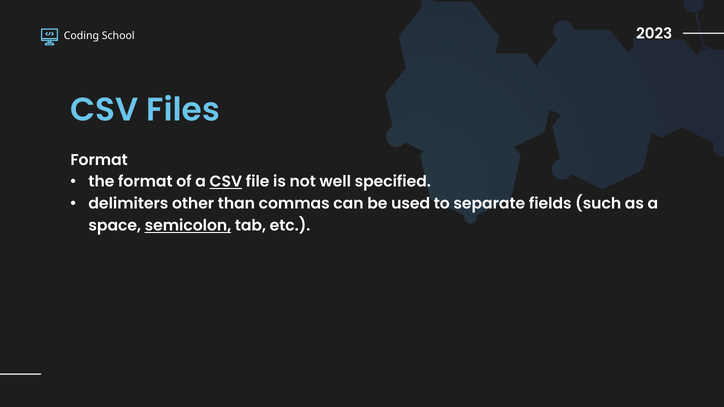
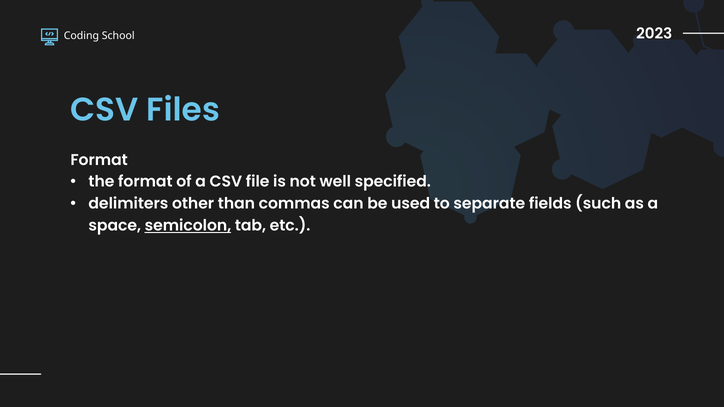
CSV underline: present -> none (226, 182)
